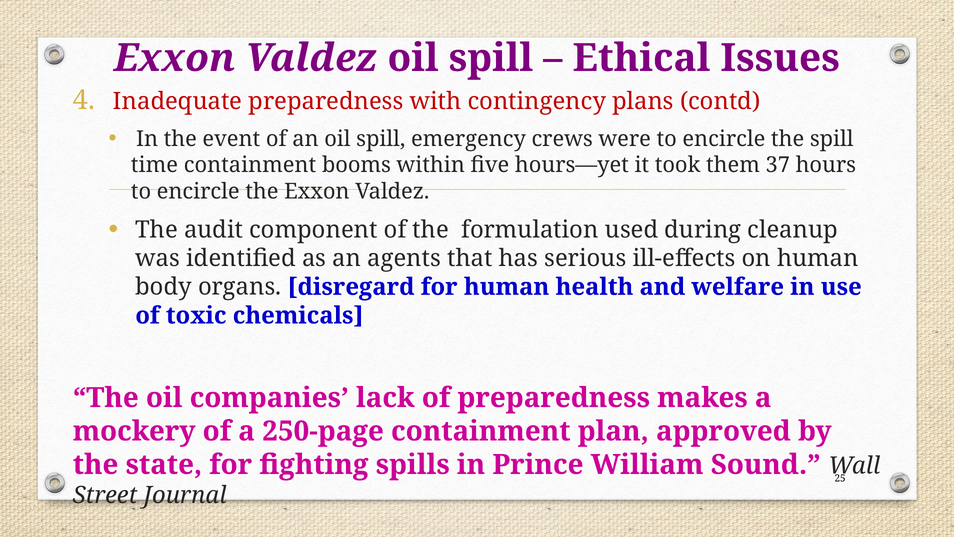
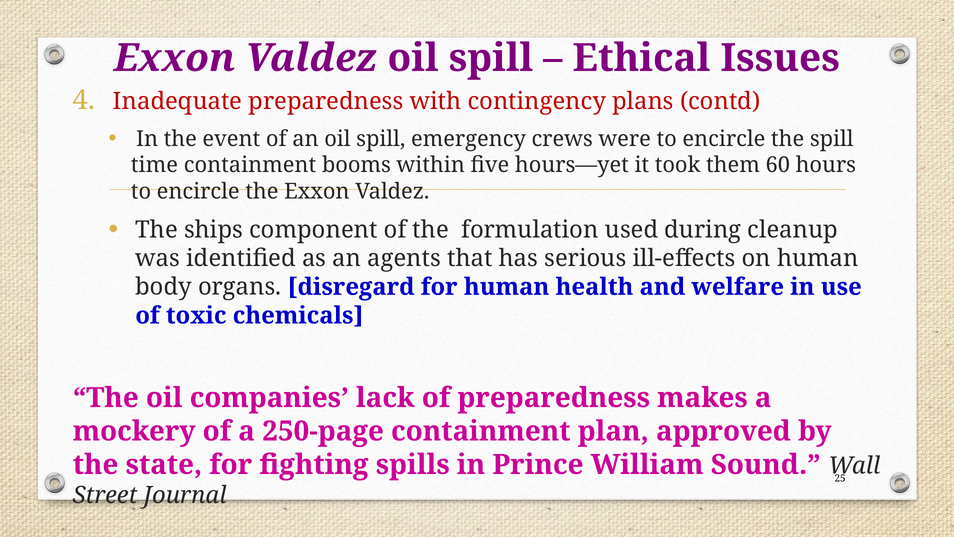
37: 37 -> 60 (778, 165)
audit: audit -> ships (214, 230)
